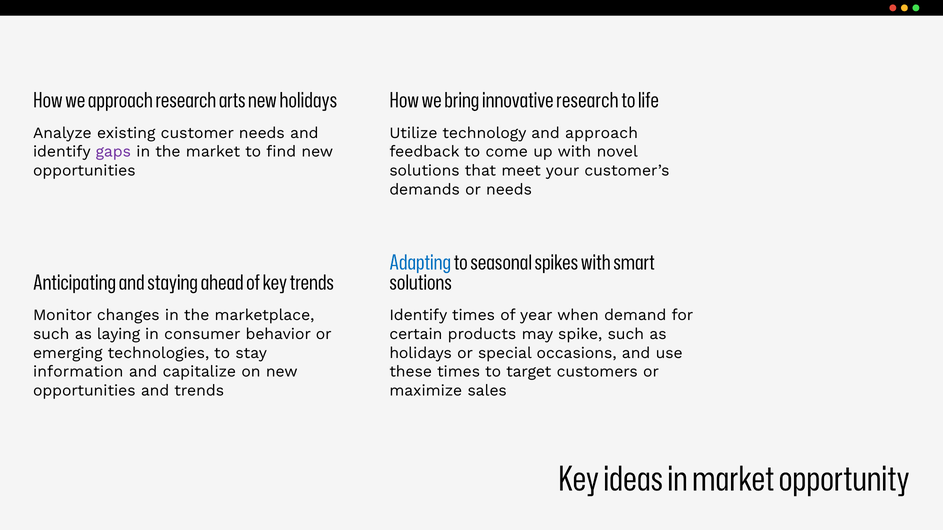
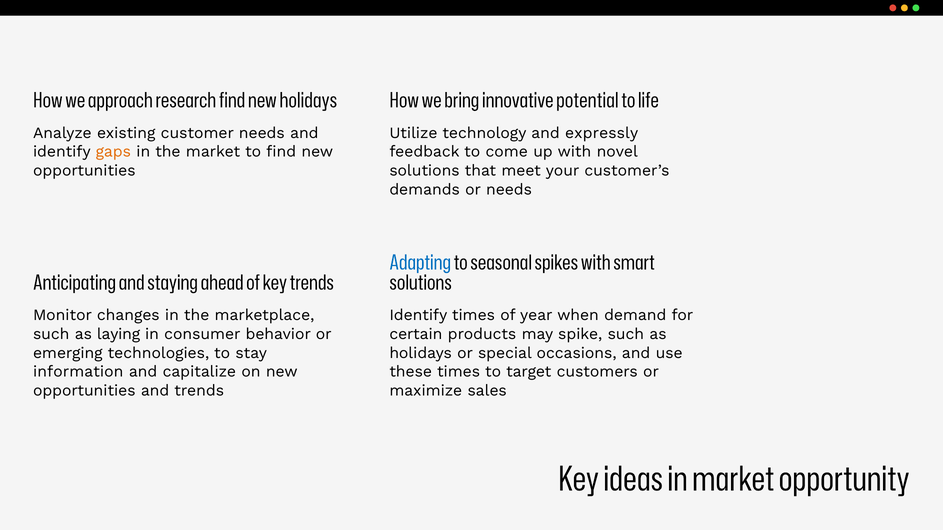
research arts: arts -> find (232, 101)
innovative research: research -> potential (587, 101)
and approach: approach -> expressly (602, 133)
gaps colour: purple -> orange (113, 152)
